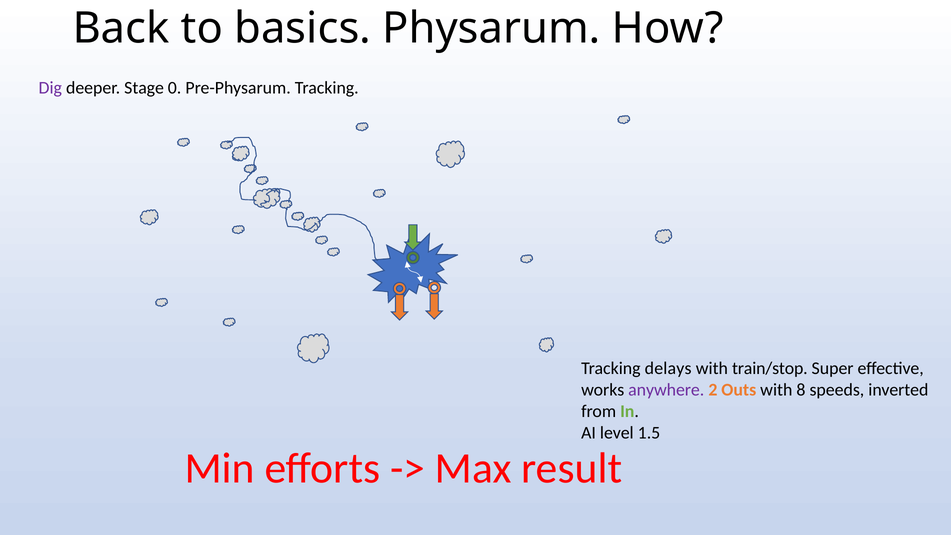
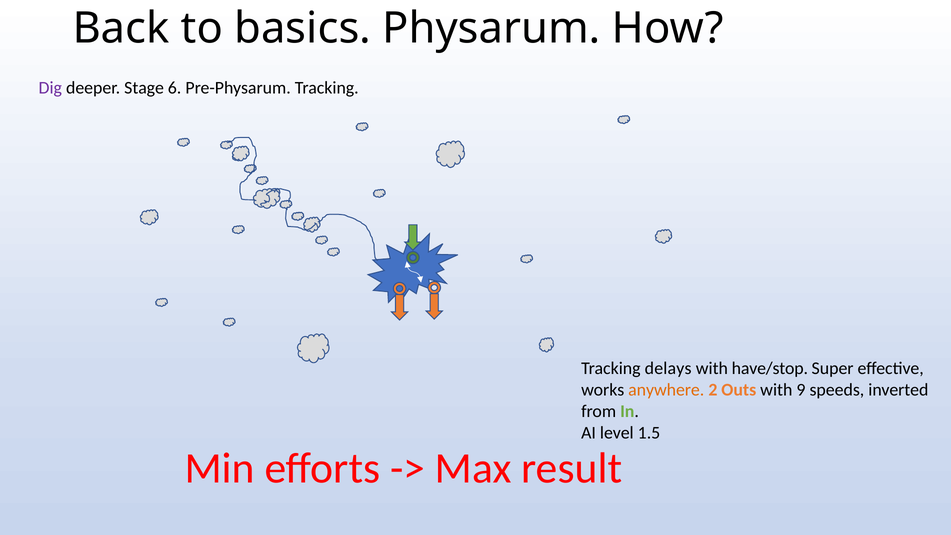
0: 0 -> 6 (175, 88)
train/stop: train/stop -> have/stop (770, 368)
anywhere colour: purple -> orange (666, 390)
8: 8 -> 9 (801, 390)
